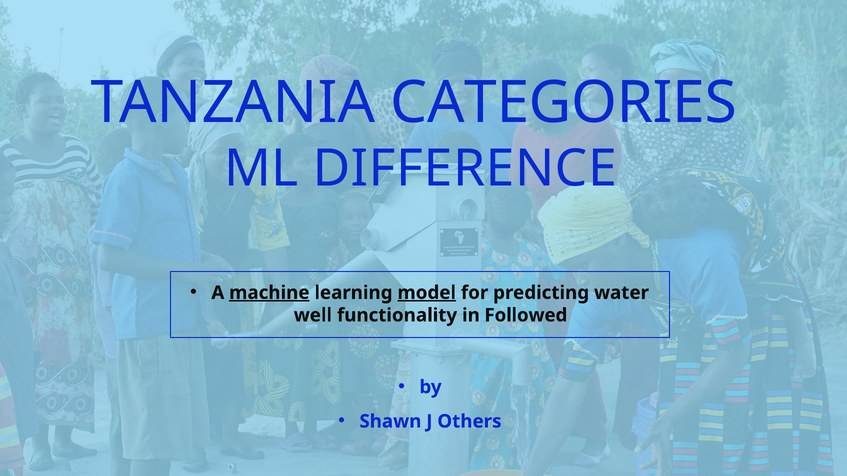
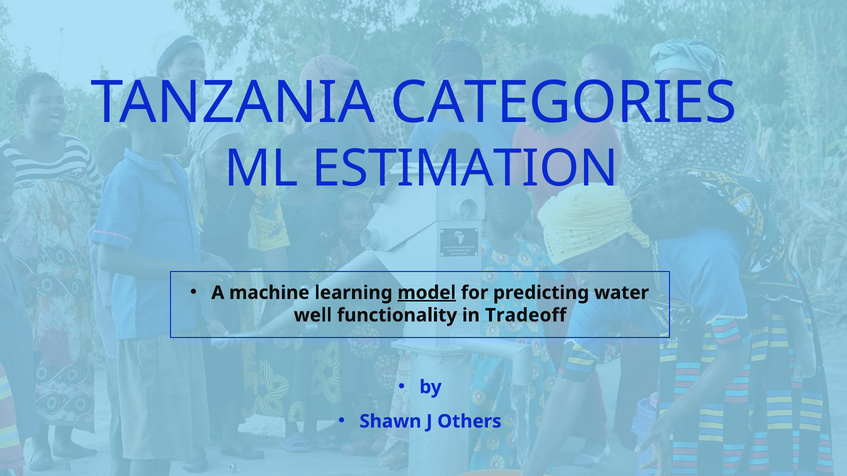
DIFFERENCE: DIFFERENCE -> ESTIMATION (465, 169)
machine underline: present -> none (269, 293)
Followed: Followed -> Tradeoff (526, 316)
